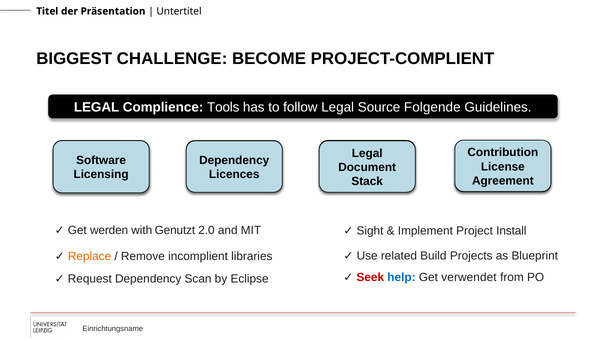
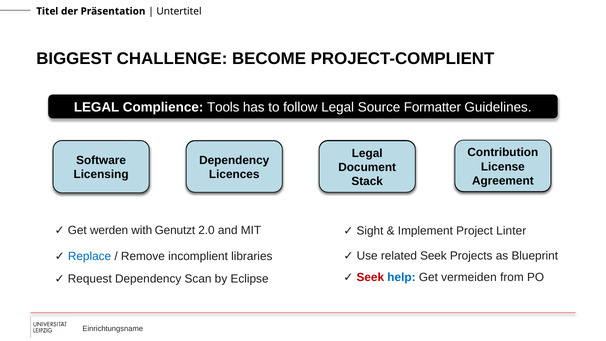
Folgende: Folgende -> Formatter (432, 107)
Install: Install -> Linter (511, 231)
related Build: Build -> Seek (433, 256)
Replace colour: orange -> blue (90, 256)
verwendet: verwendet -> vermeiden (469, 277)
